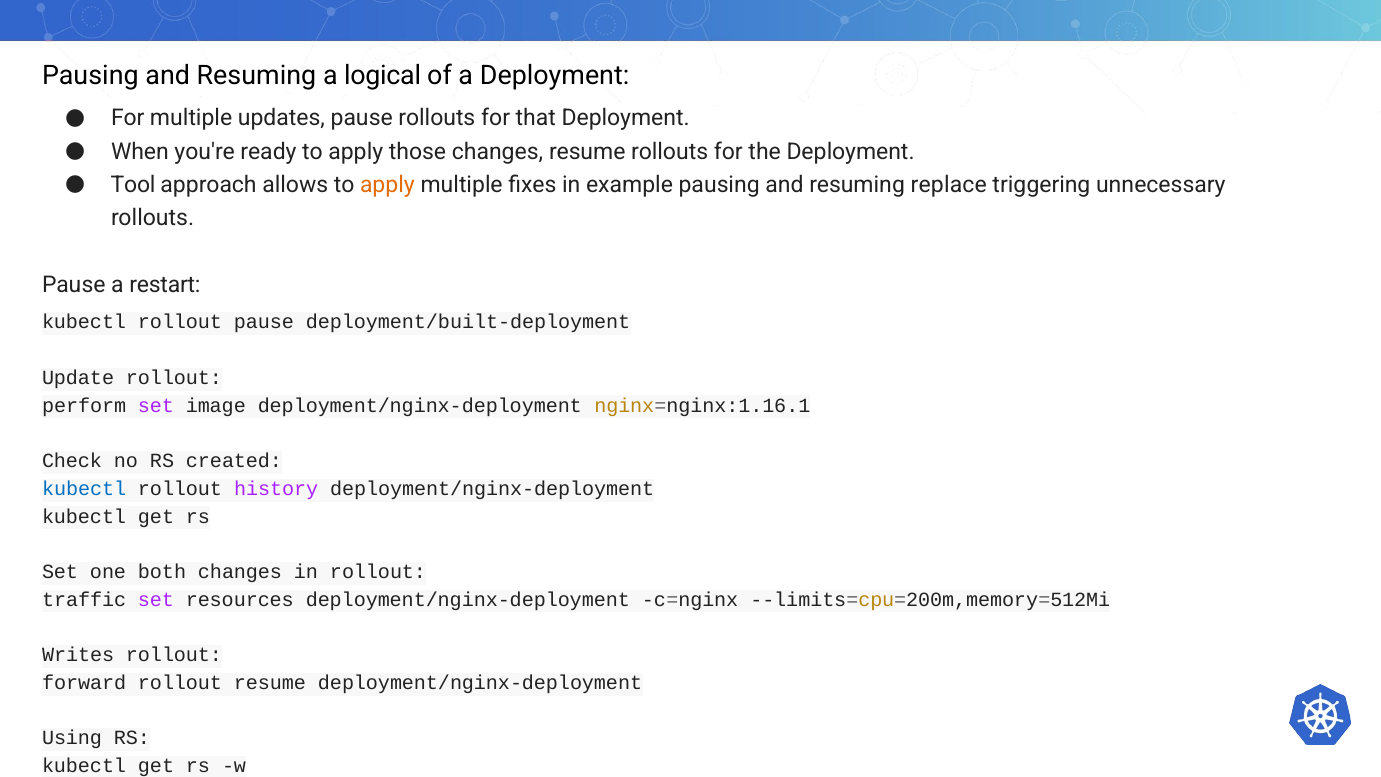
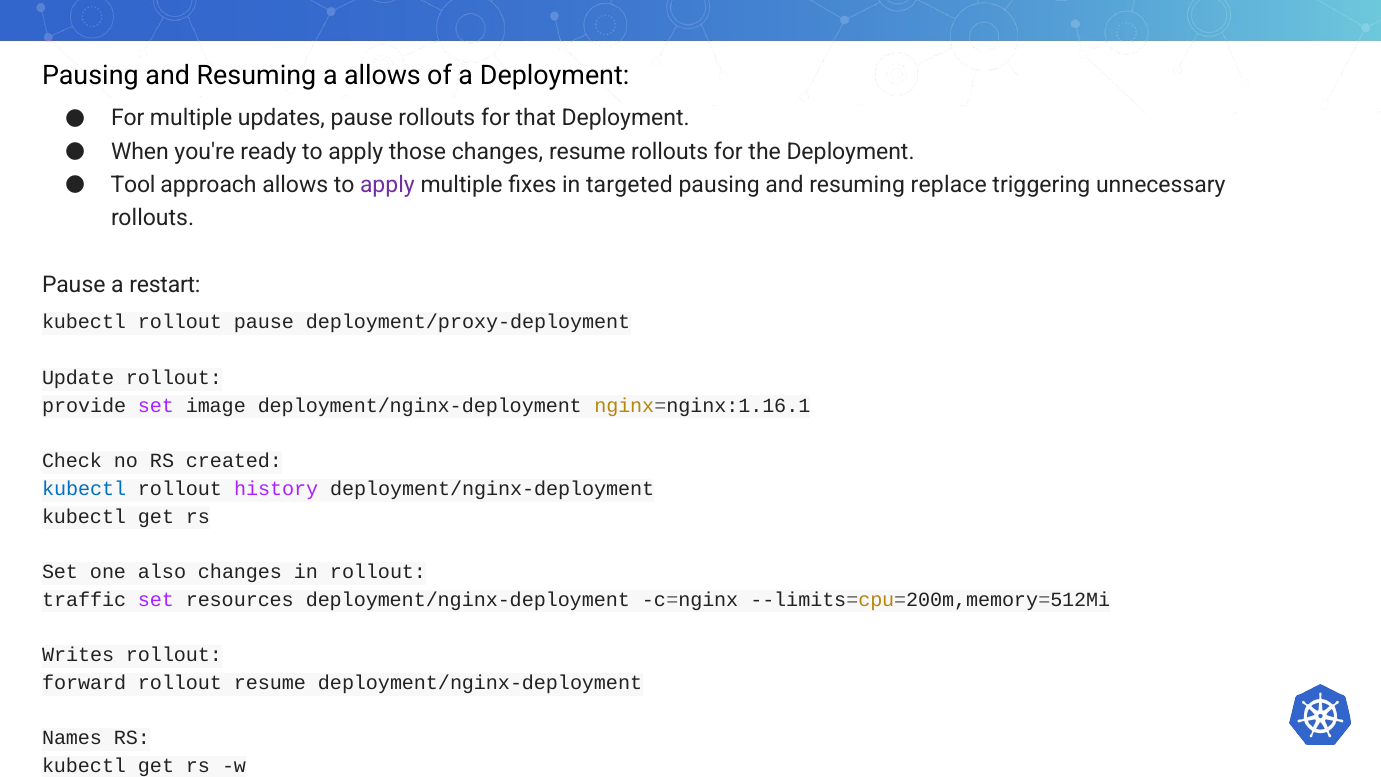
a logical: logical -> allows (382, 76)
apply colour: orange -> purple (387, 185)
example: example -> targeted (629, 185)
deployment/built-deployment: deployment/built-deployment -> deployment/proxy-deployment (468, 322)
perform: perform -> provide (84, 405)
both: both -> also (162, 572)
Using: Using -> Names (72, 738)
